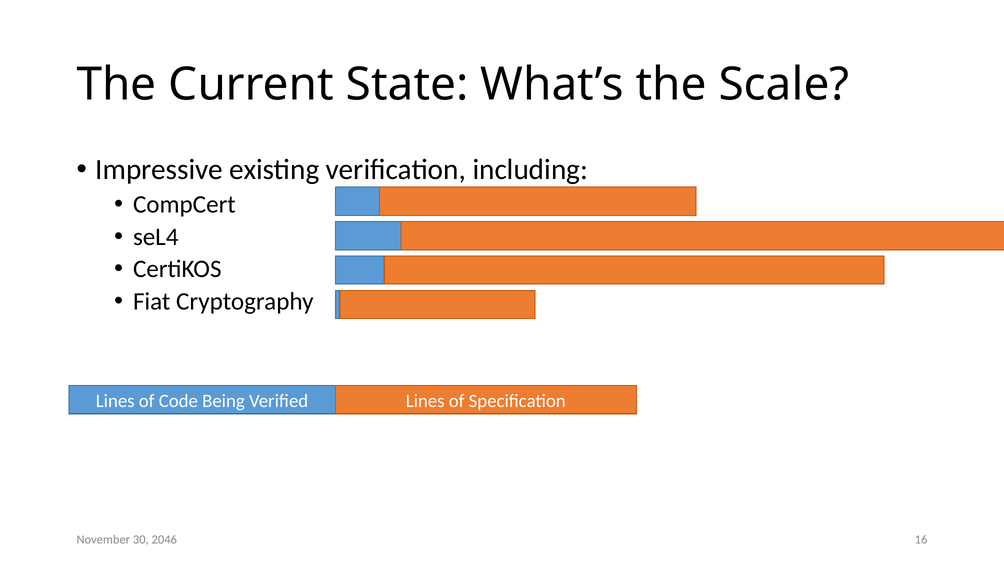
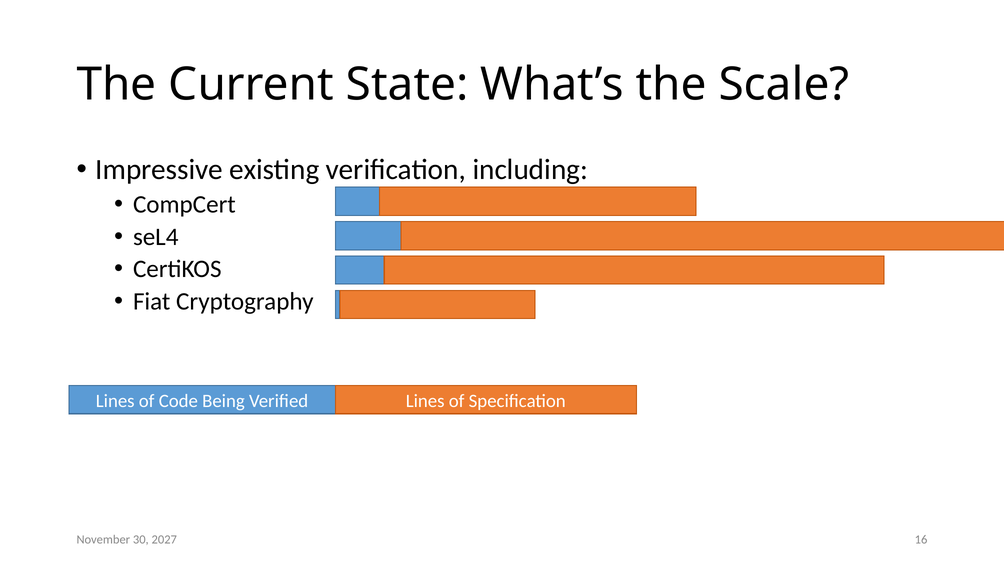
2046: 2046 -> 2027 (164, 539)
